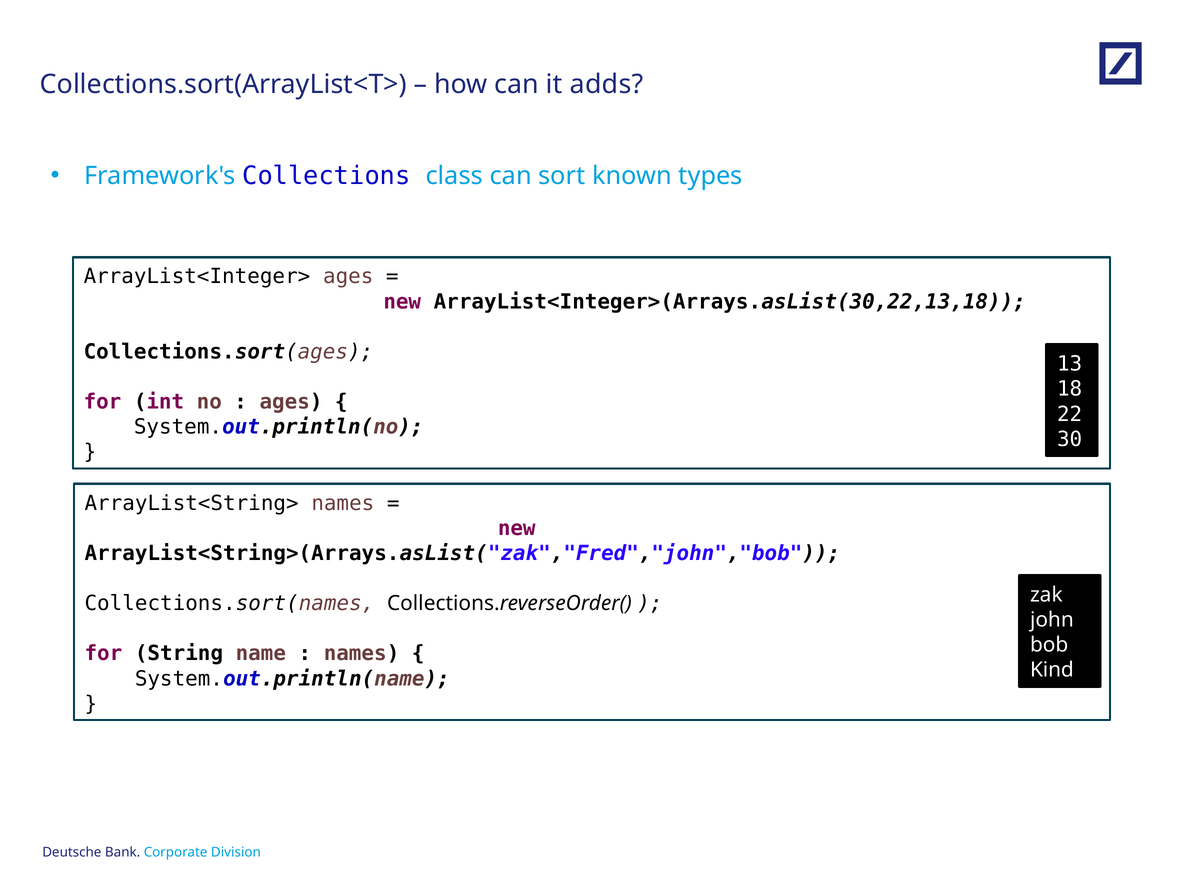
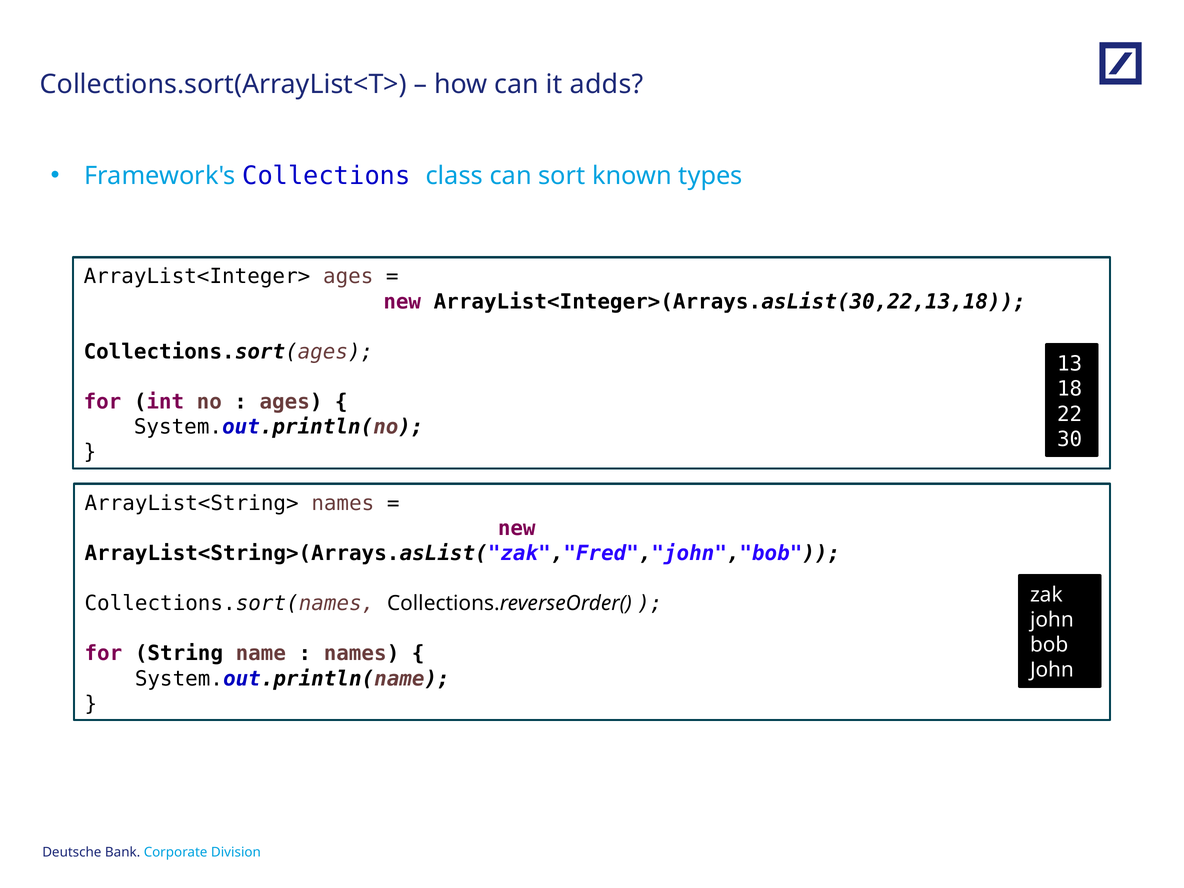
Kind: Kind -> John (1052, 670)
